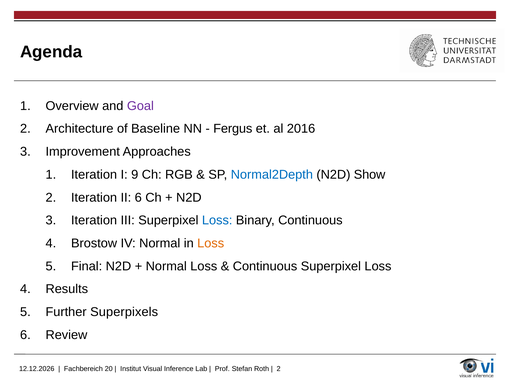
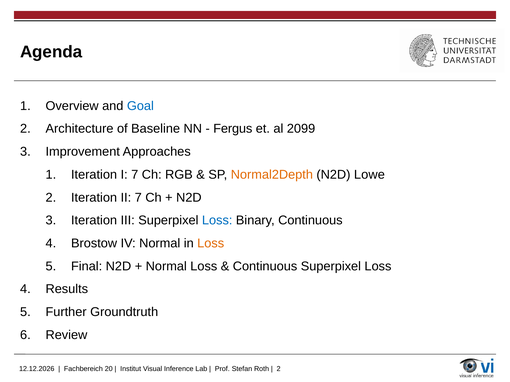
Goal colour: purple -> blue (140, 106)
2016: 2016 -> 2099 (301, 129)
I 9: 9 -> 7 (135, 175)
Normal2Depth colour: blue -> orange (272, 175)
Show: Show -> Lowe (369, 175)
II 6: 6 -> 7 (138, 198)
Superpixels: Superpixels -> Groundtruth (124, 312)
